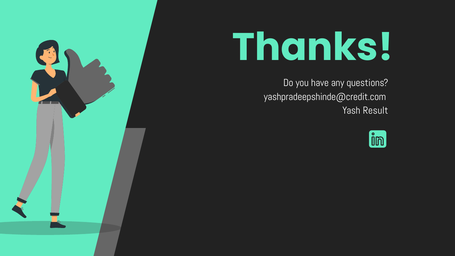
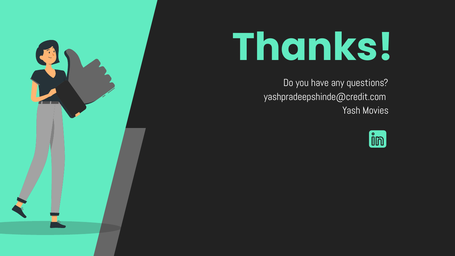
Result: Result -> Movies (376, 111)
